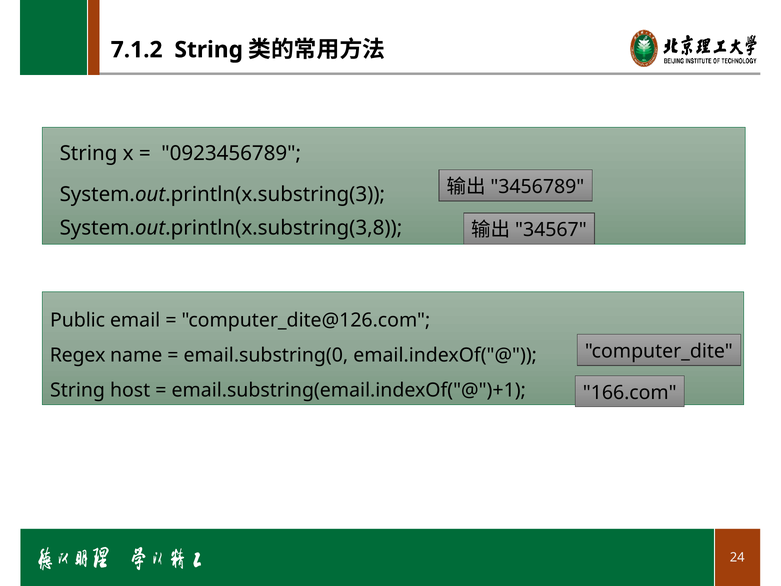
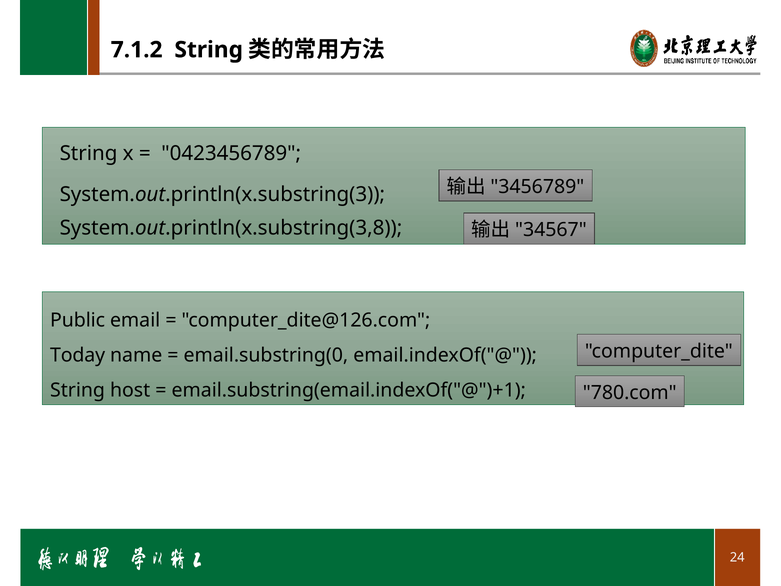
0923456789: 0923456789 -> 0423456789 (231, 154)
Regex: Regex -> Today (78, 355)
166.com: 166.com -> 780.com (630, 393)
